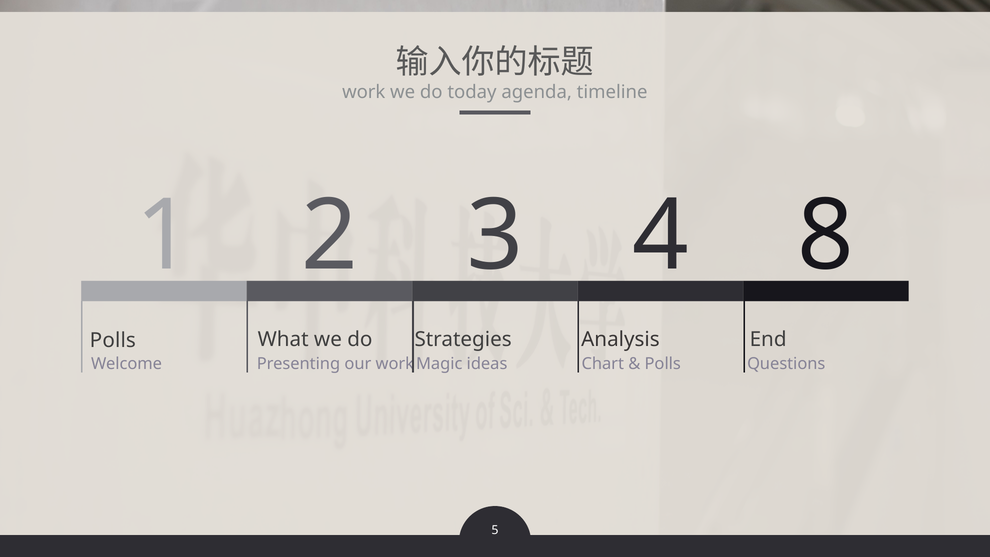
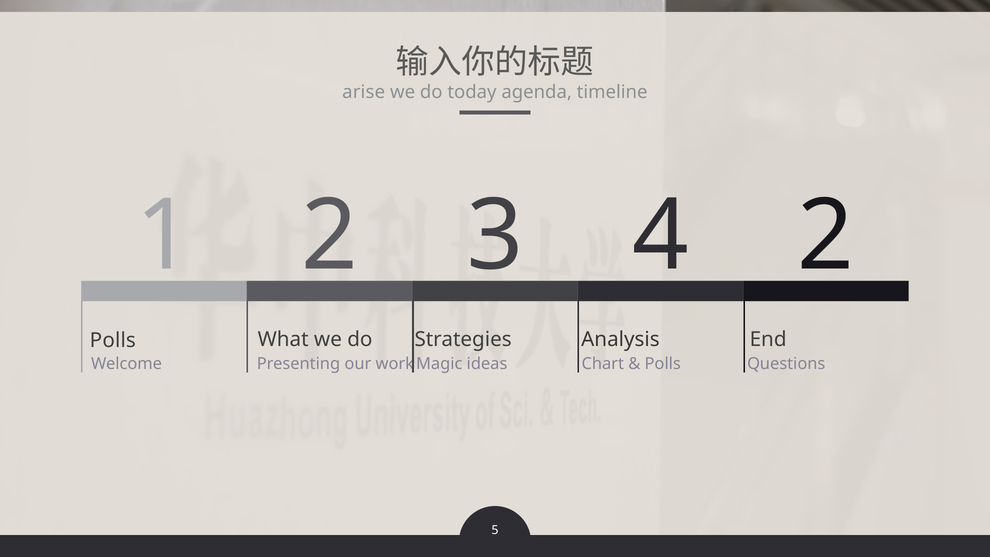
work: work -> arise (364, 92)
4 8: 8 -> 2 (826, 236)
